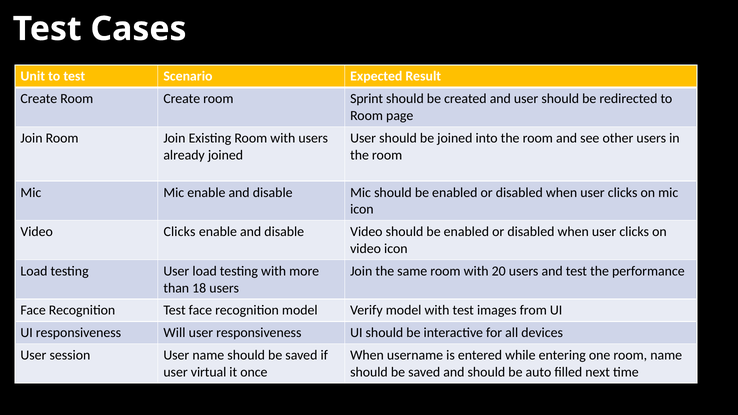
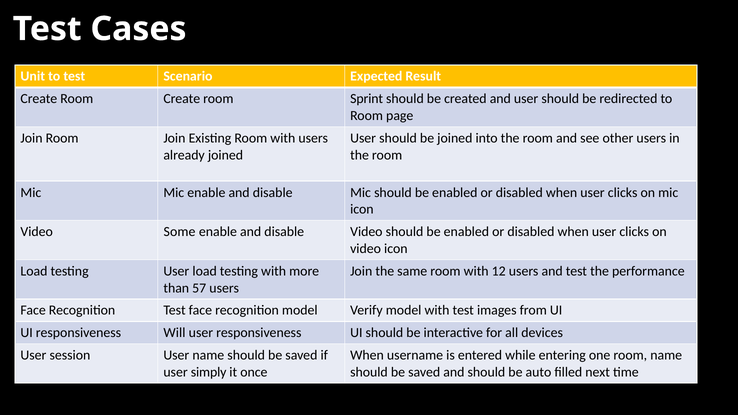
Video Clicks: Clicks -> Some (180, 232)
20: 20 -> 12 (499, 271)
18: 18 -> 57 (199, 288)
virtual: virtual -> simply (209, 372)
